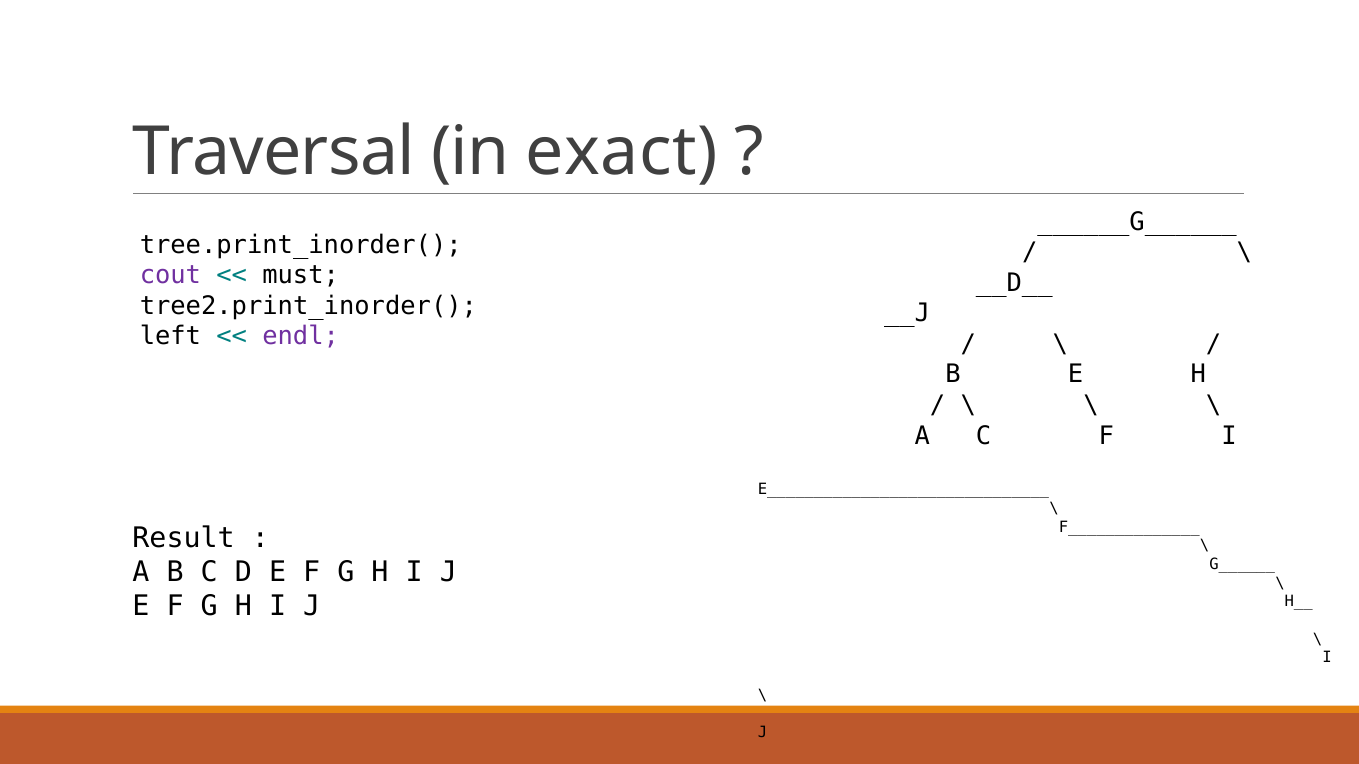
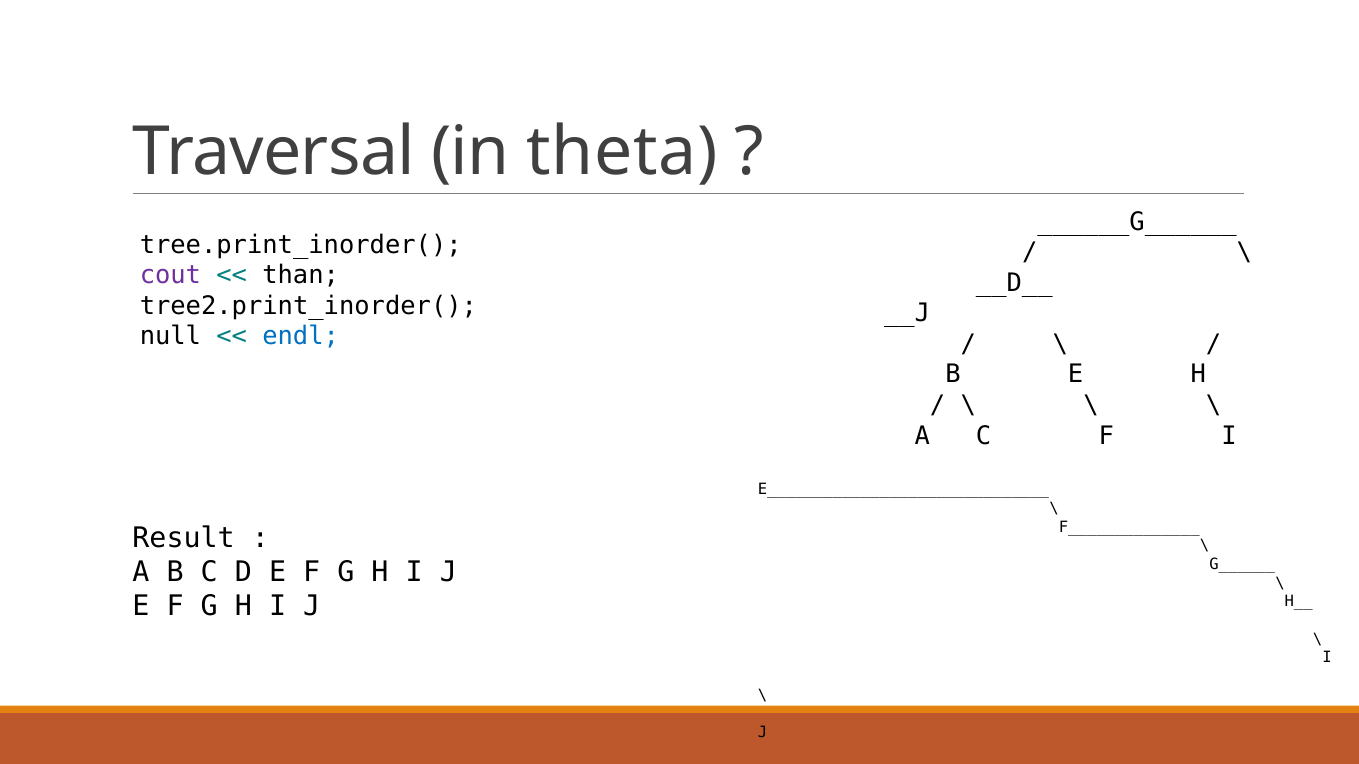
exact: exact -> theta (622, 152)
must: must -> than (301, 276)
left: left -> null (170, 337)
endl colour: purple -> blue (301, 337)
